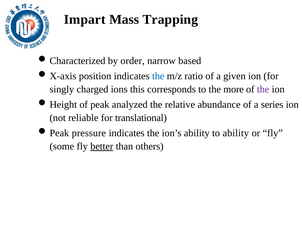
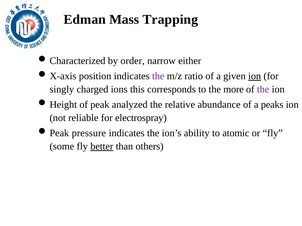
Impart: Impart -> Edman (85, 20)
based: based -> either (190, 61)
the colour: blue -> purple (158, 76)
ion underline: none -> present (255, 76)
series: series -> peaks (272, 105)
translational: translational -> electrospray (141, 118)
to ability: ability -> atomic (236, 133)
